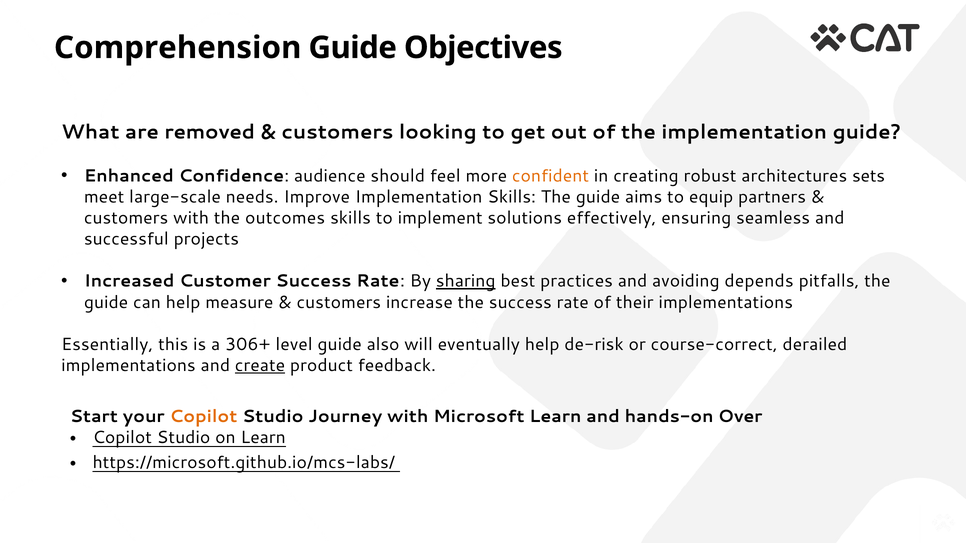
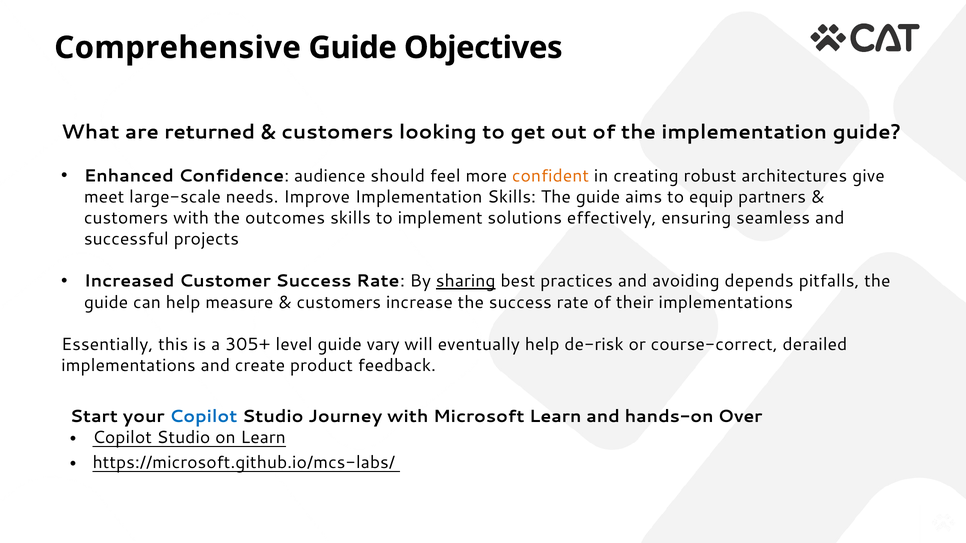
Comprehension: Comprehension -> Comprehensive (178, 48)
removed: removed -> returned (210, 132)
sets: sets -> give (868, 176)
306+: 306+ -> 305+ (248, 345)
also: also -> vary (383, 345)
create underline: present -> none (260, 366)
Copilot colour: orange -> blue (203, 417)
